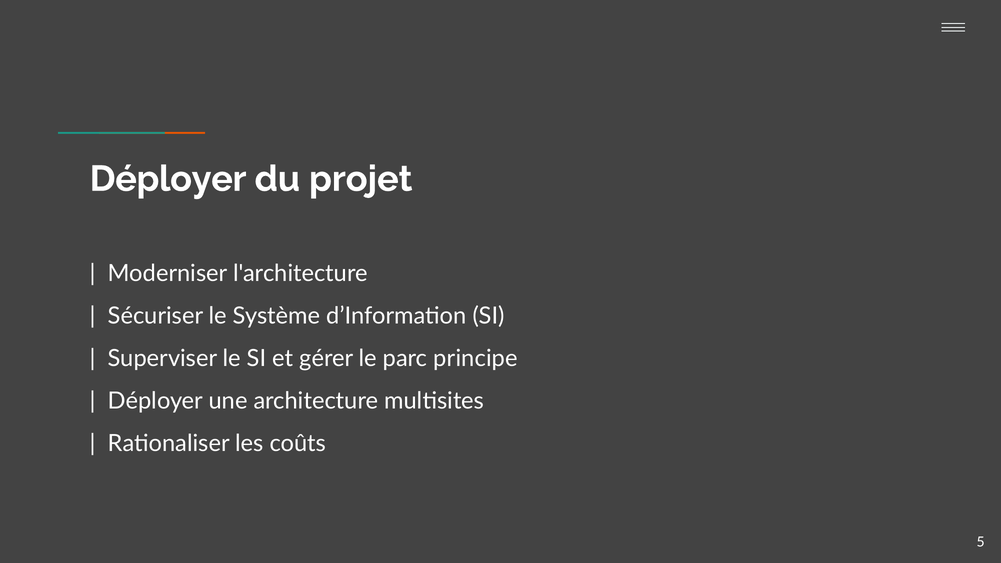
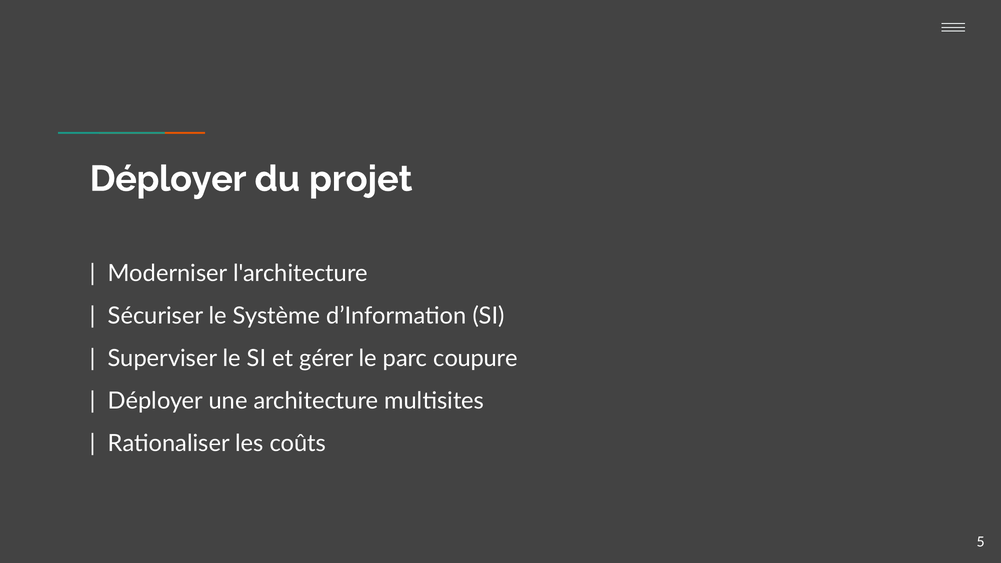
principe: principe -> coupure (476, 358)
